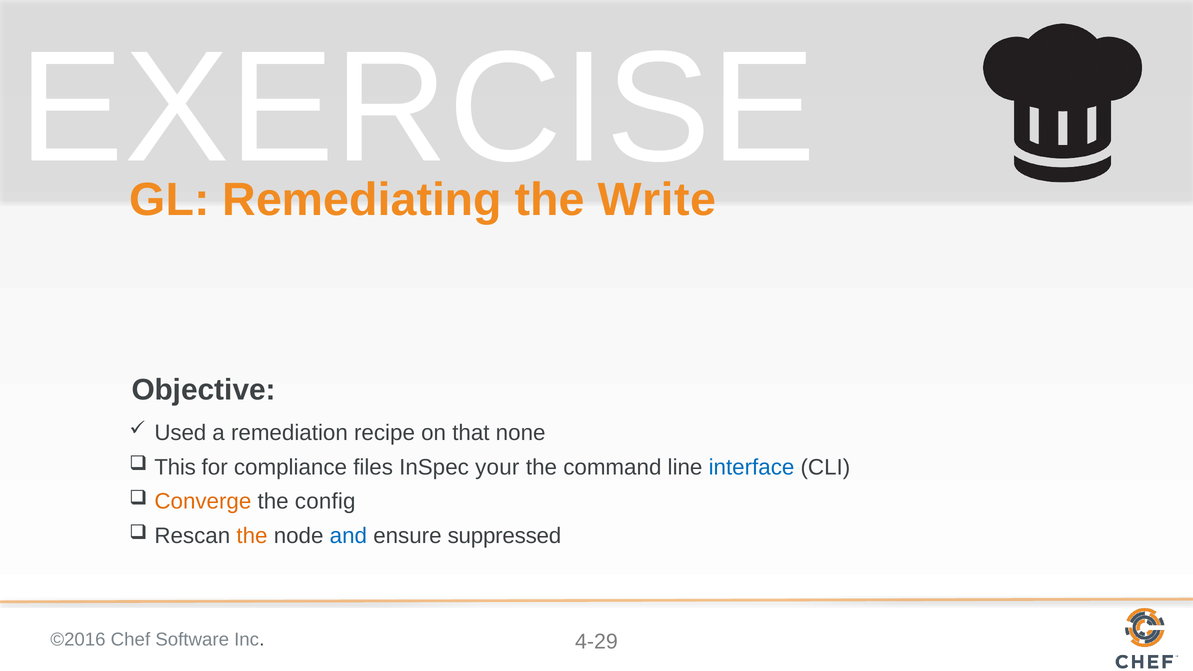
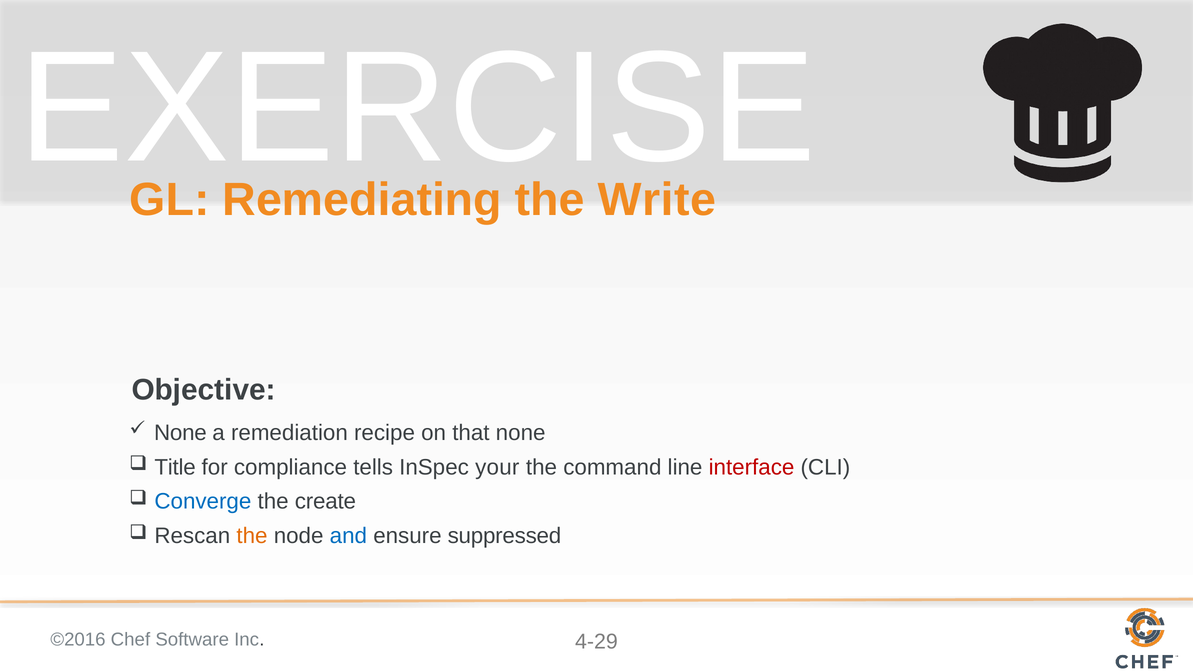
Used: Used -> None (180, 433)
This: This -> Title (175, 467)
files: files -> tells (373, 467)
interface colour: blue -> red (752, 467)
Converge colour: orange -> blue (203, 502)
config: config -> create (325, 502)
